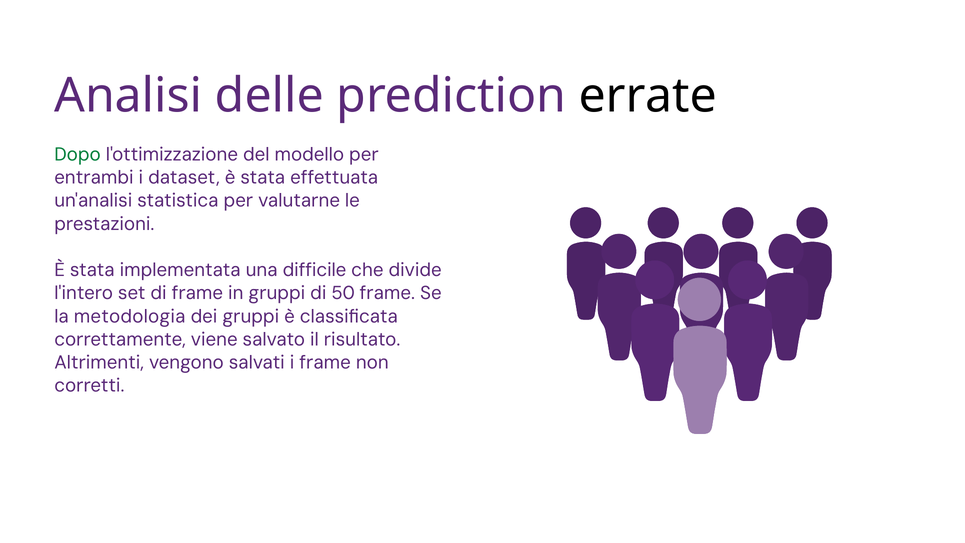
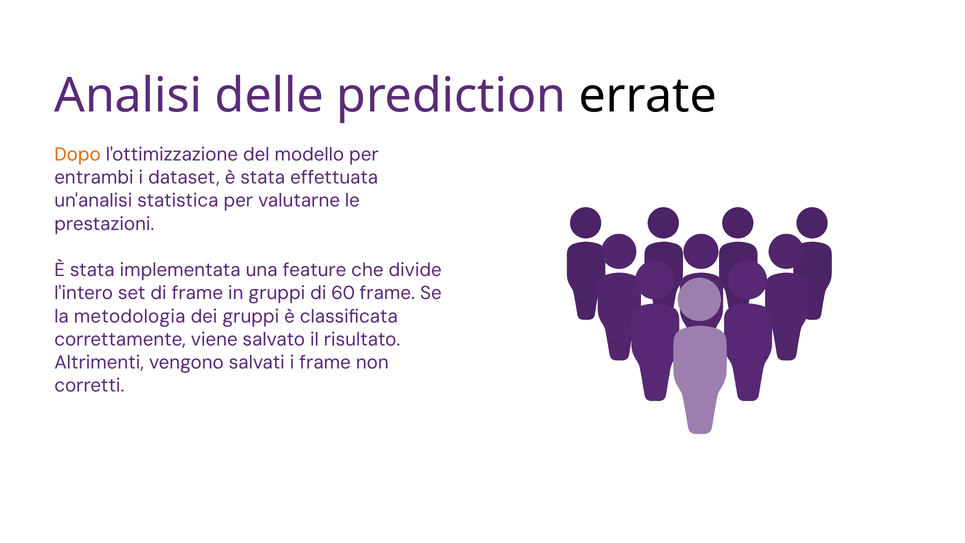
Dopo colour: green -> orange (78, 154)
difficile: difficile -> feature (314, 270)
50: 50 -> 60 (343, 293)
